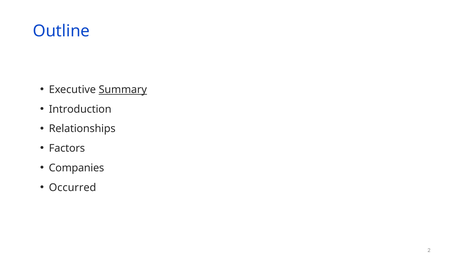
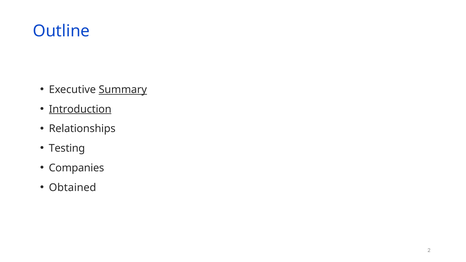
Introduction underline: none -> present (80, 109)
Factors: Factors -> Testing (67, 148)
Occurred: Occurred -> Obtained (73, 188)
